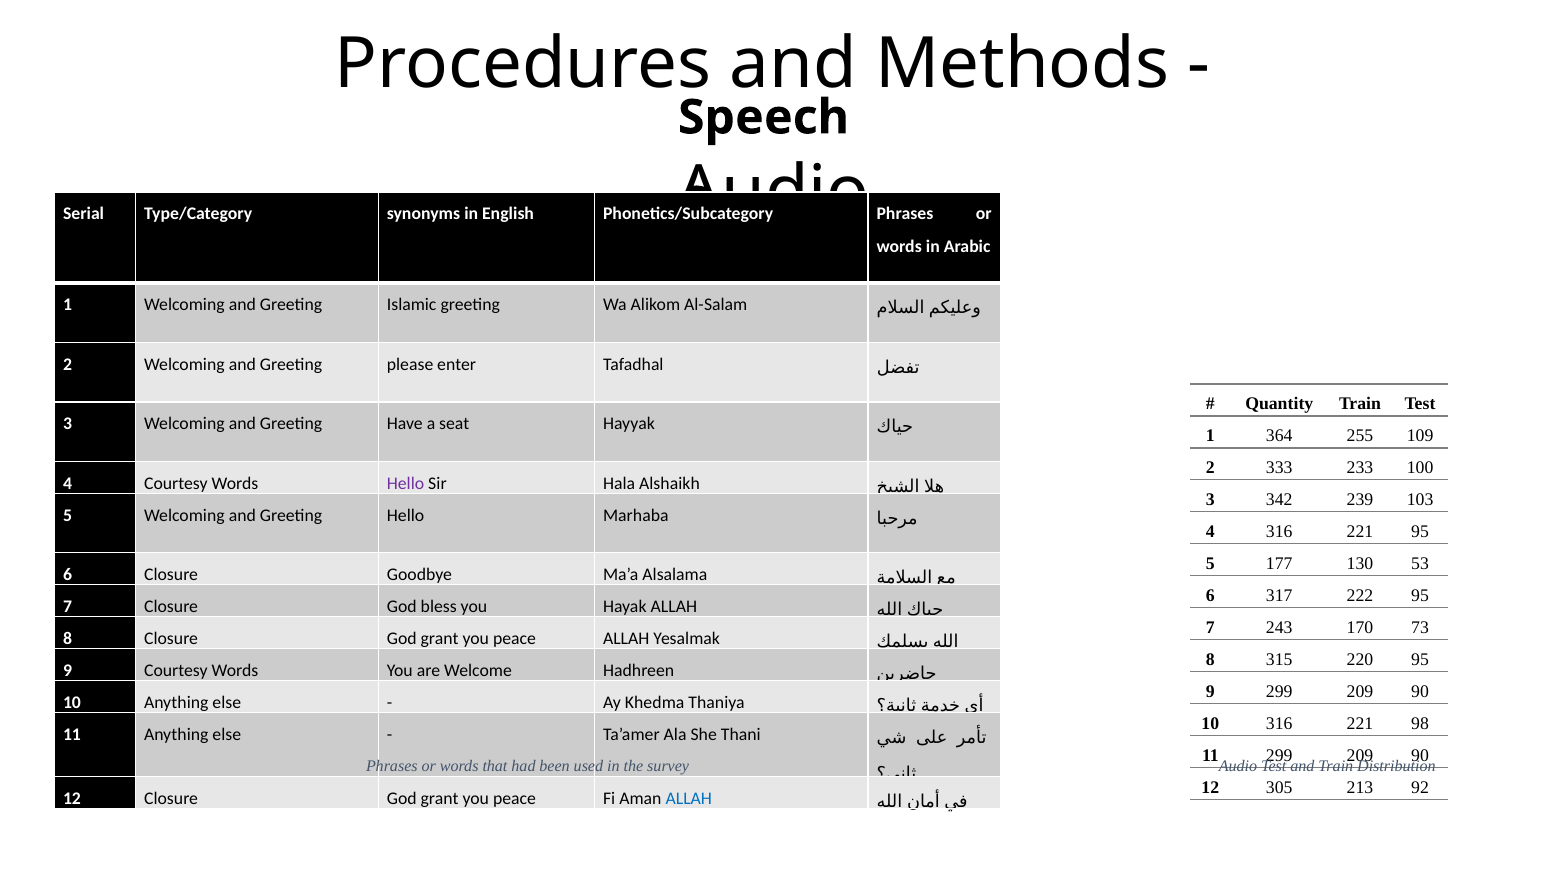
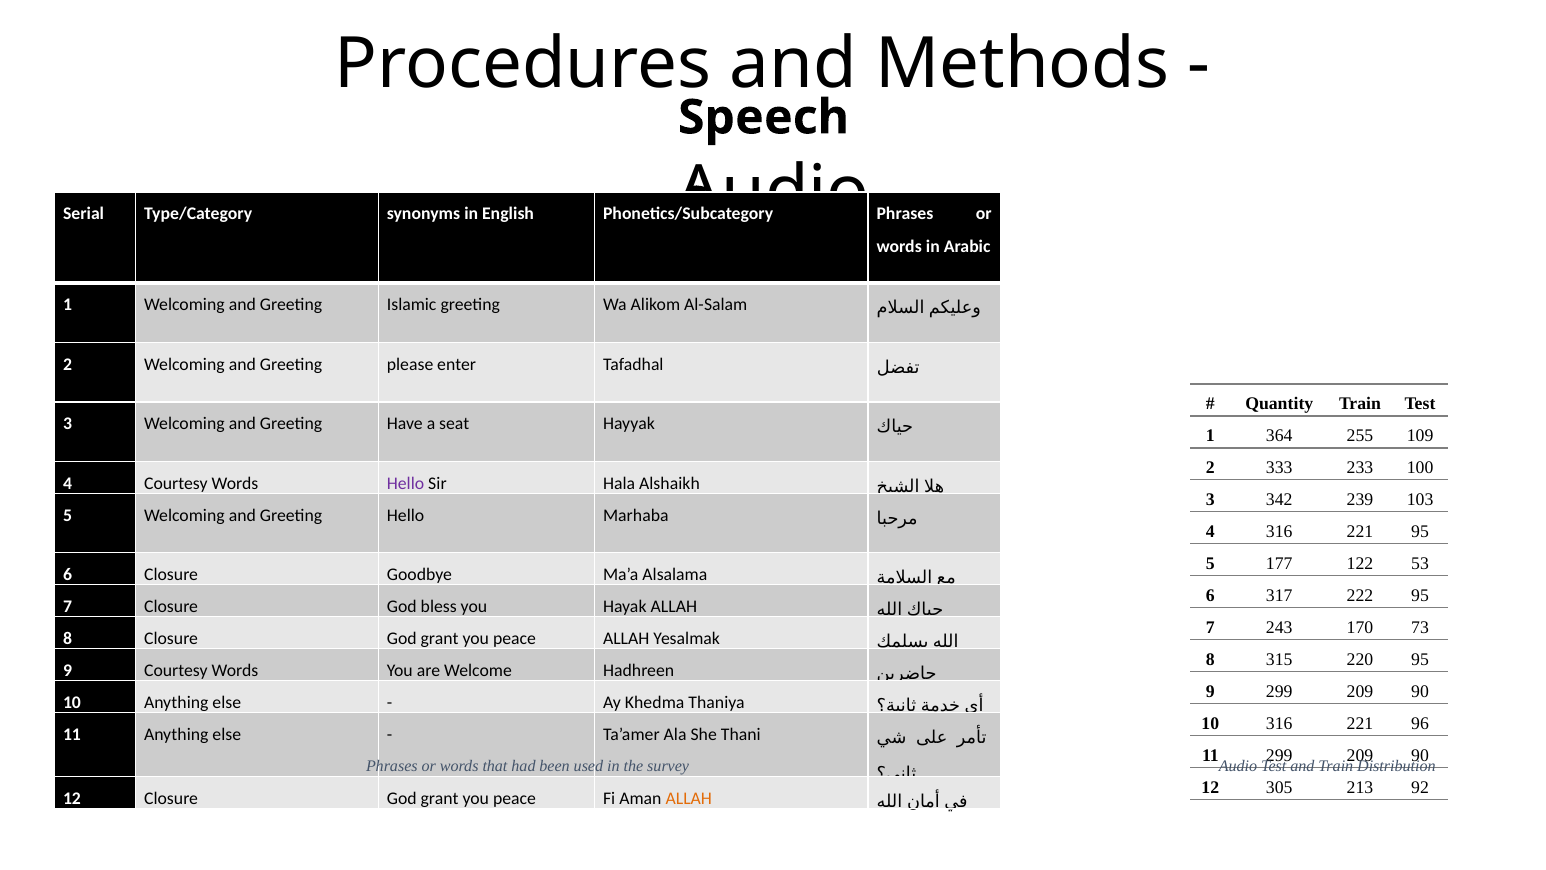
130: 130 -> 122 (1360, 563)
98: 98 -> 96 (1420, 723)
ALLAH colour: blue -> orange (689, 798)
